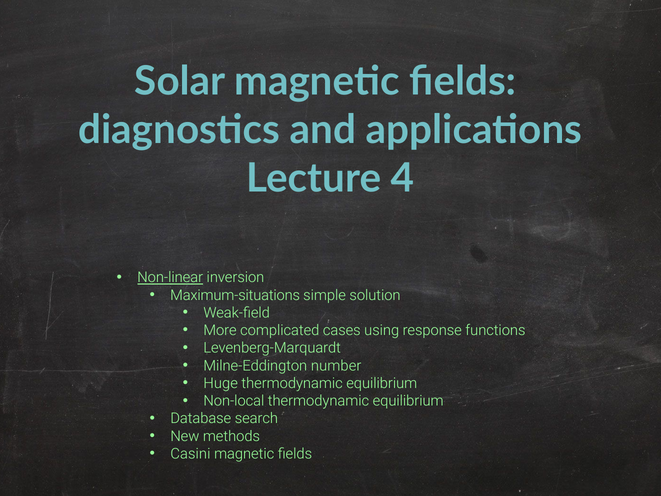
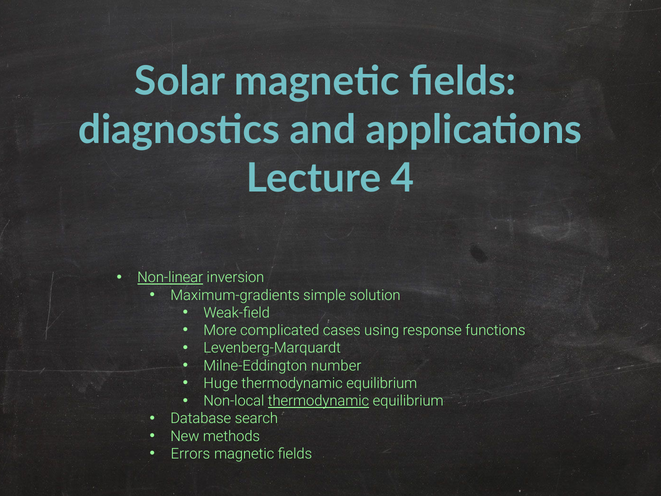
Maximum-situations: Maximum-situations -> Maximum-gradients (235, 295)
thermodynamic underline: none -> present (319, 401)
Casini: Casini -> Errors (190, 454)
